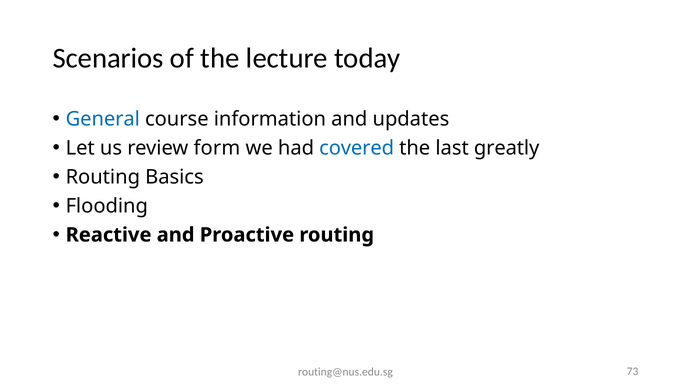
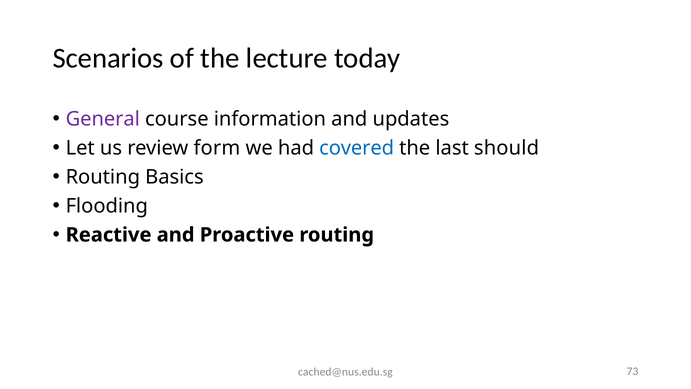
General colour: blue -> purple (103, 119)
greatly: greatly -> should (507, 148)
routing@nus.edu.sg: routing@nus.edu.sg -> cached@nus.edu.sg (345, 371)
